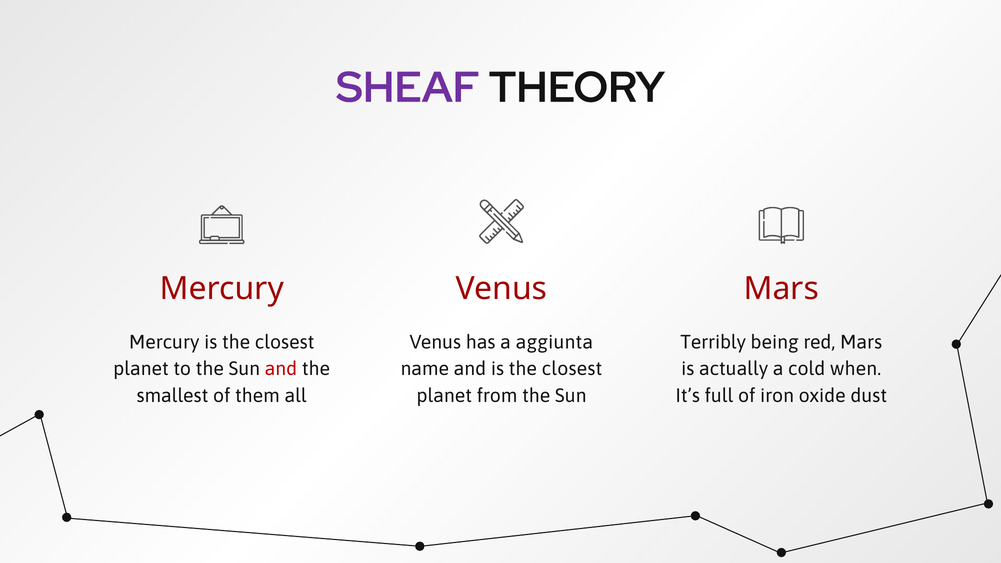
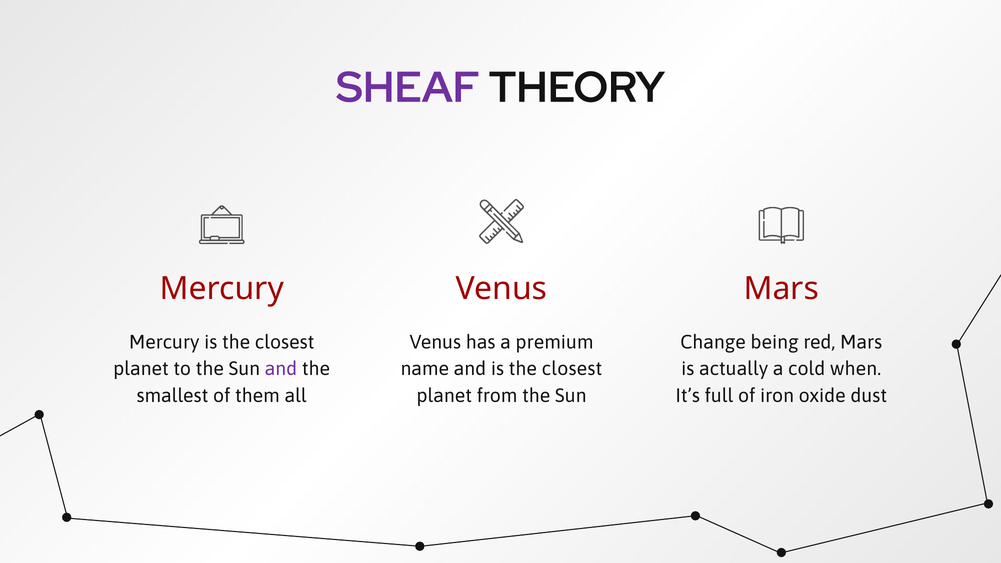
aggiunta: aggiunta -> premium (554, 342)
Terribly: Terribly -> Change (713, 342)
and colour: red -> purple (281, 369)
